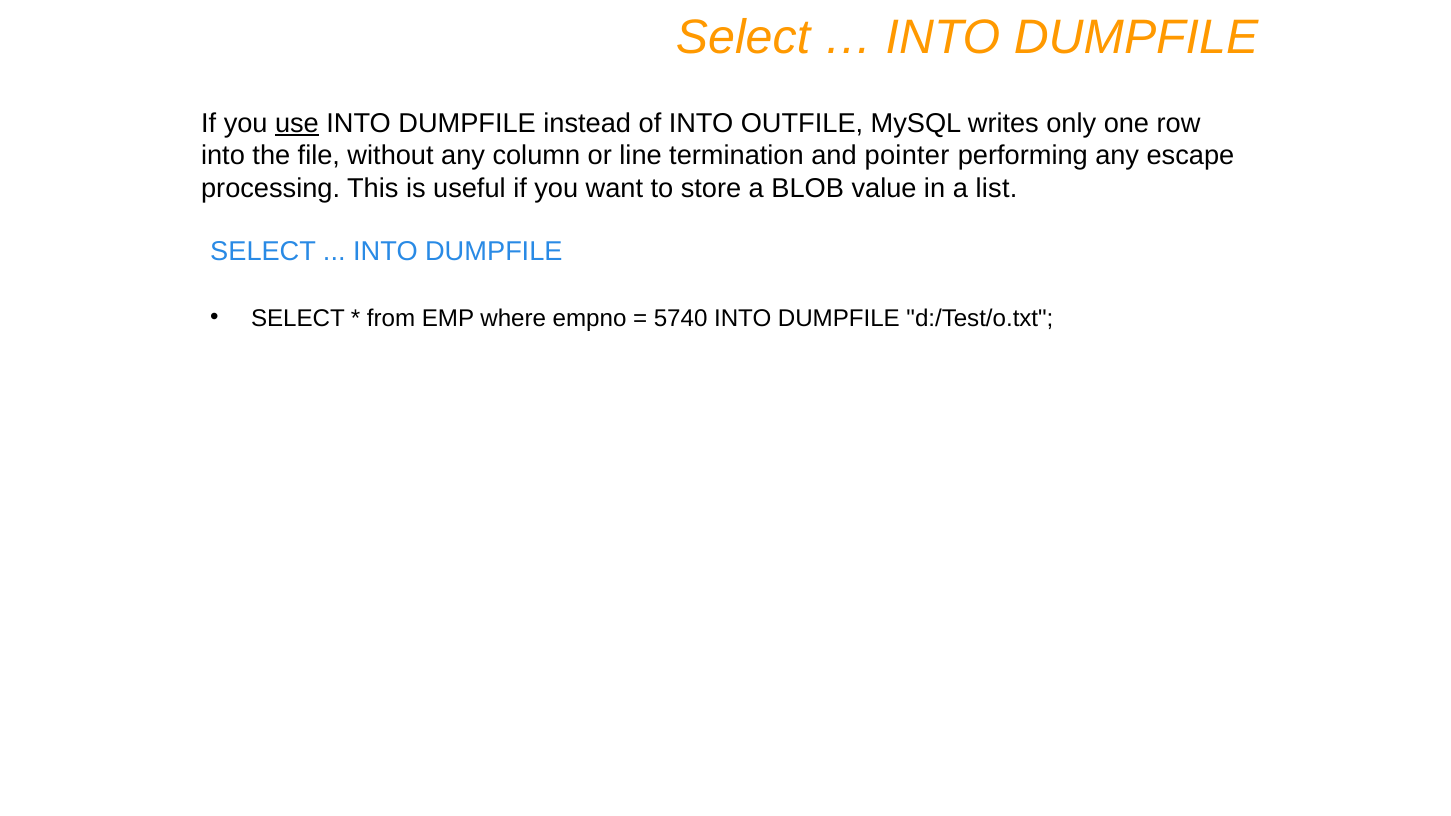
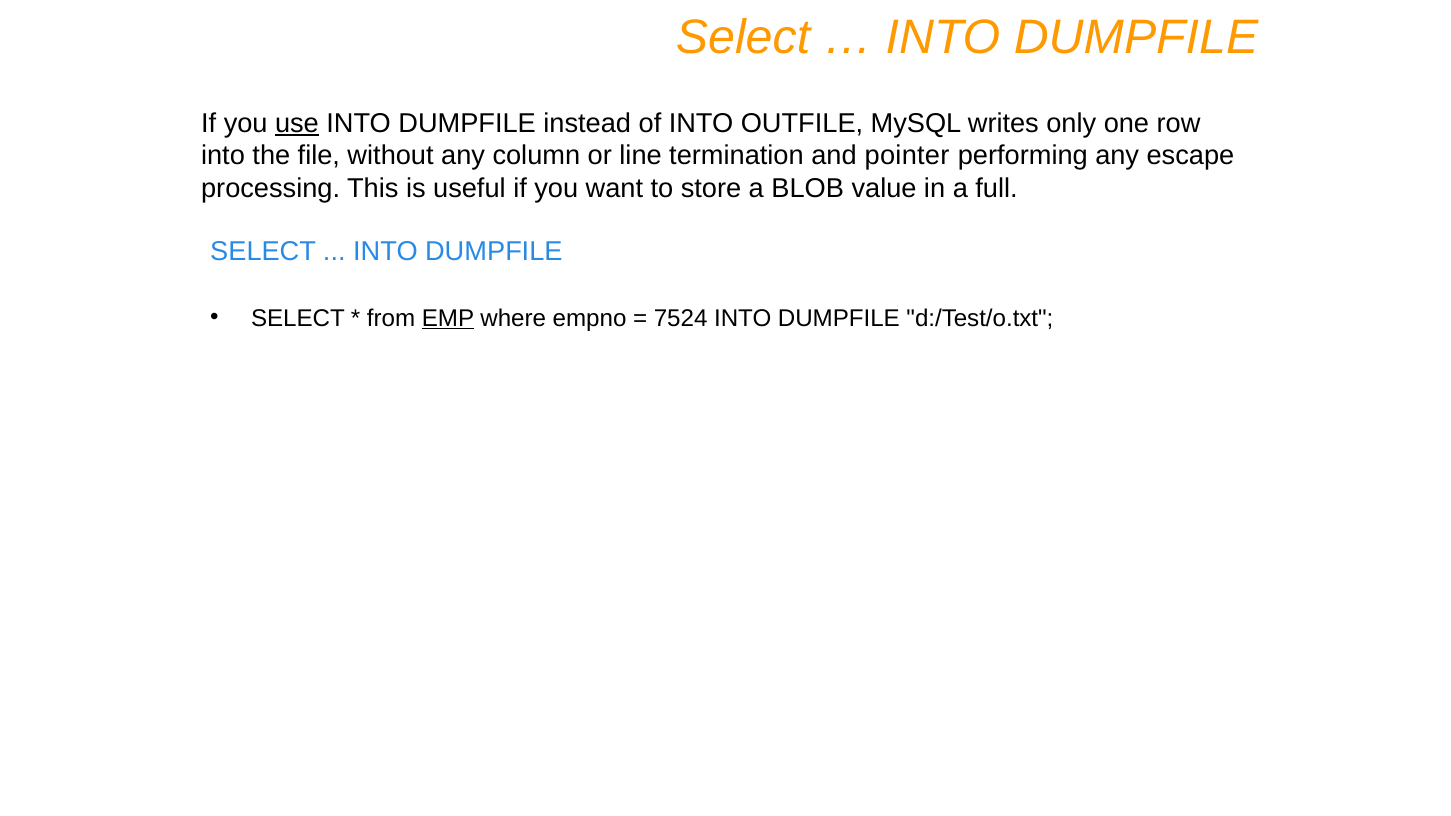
list: list -> full (997, 189)
EMP underline: none -> present (448, 318)
5740: 5740 -> 7524 (681, 318)
